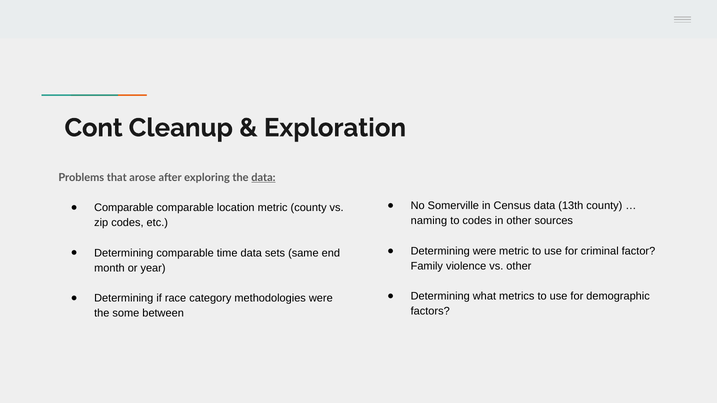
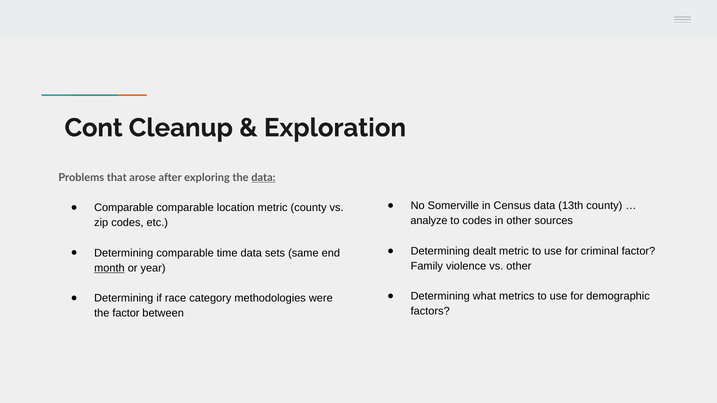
naming: naming -> analyze (429, 221)
Determining were: were -> dealt (485, 251)
month underline: none -> present (109, 268)
the some: some -> factor (126, 314)
